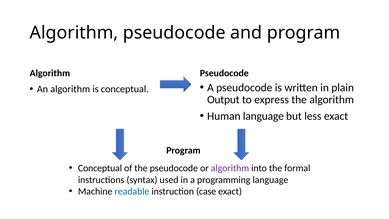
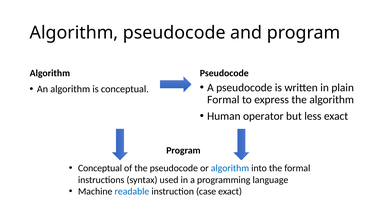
Output: Output -> Formal (223, 100)
Human language: language -> operator (263, 116)
algorithm colour: purple -> blue (230, 168)
